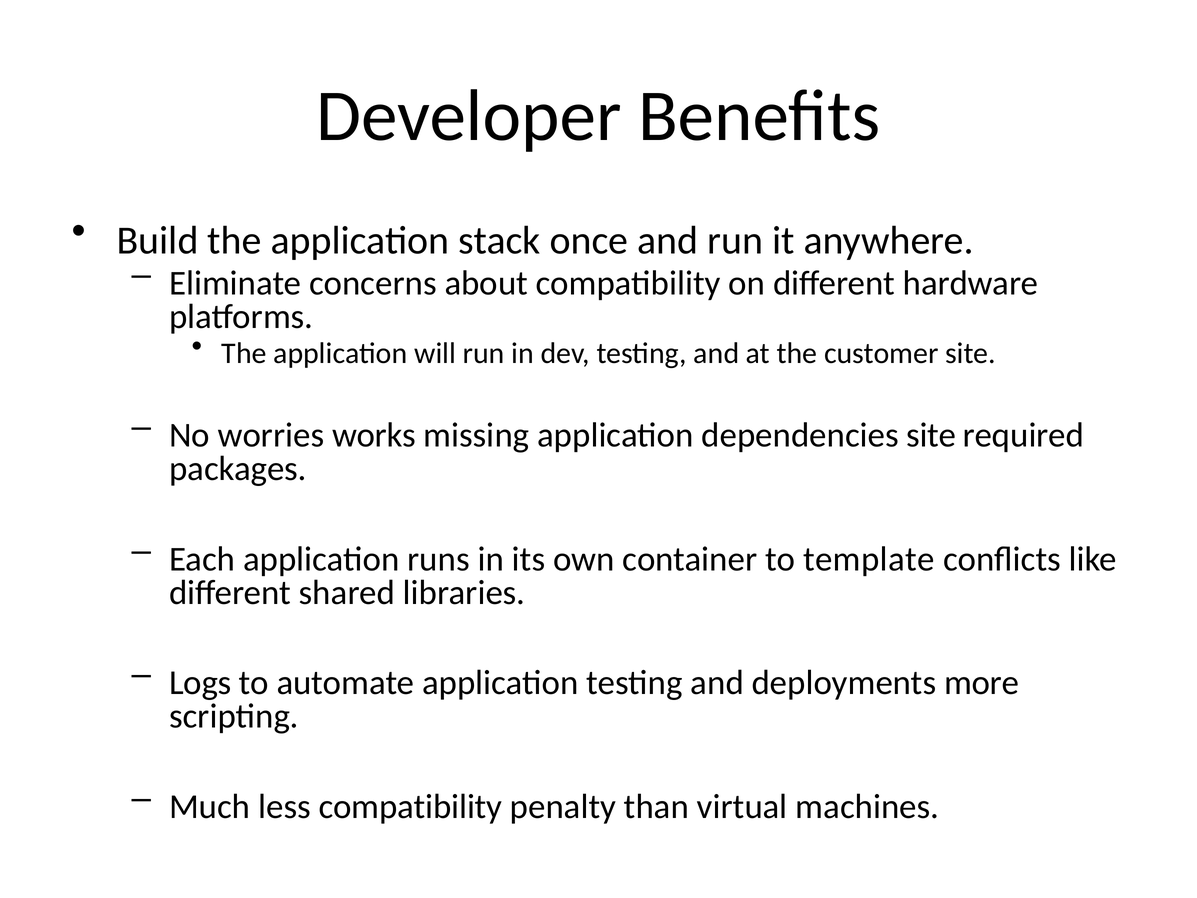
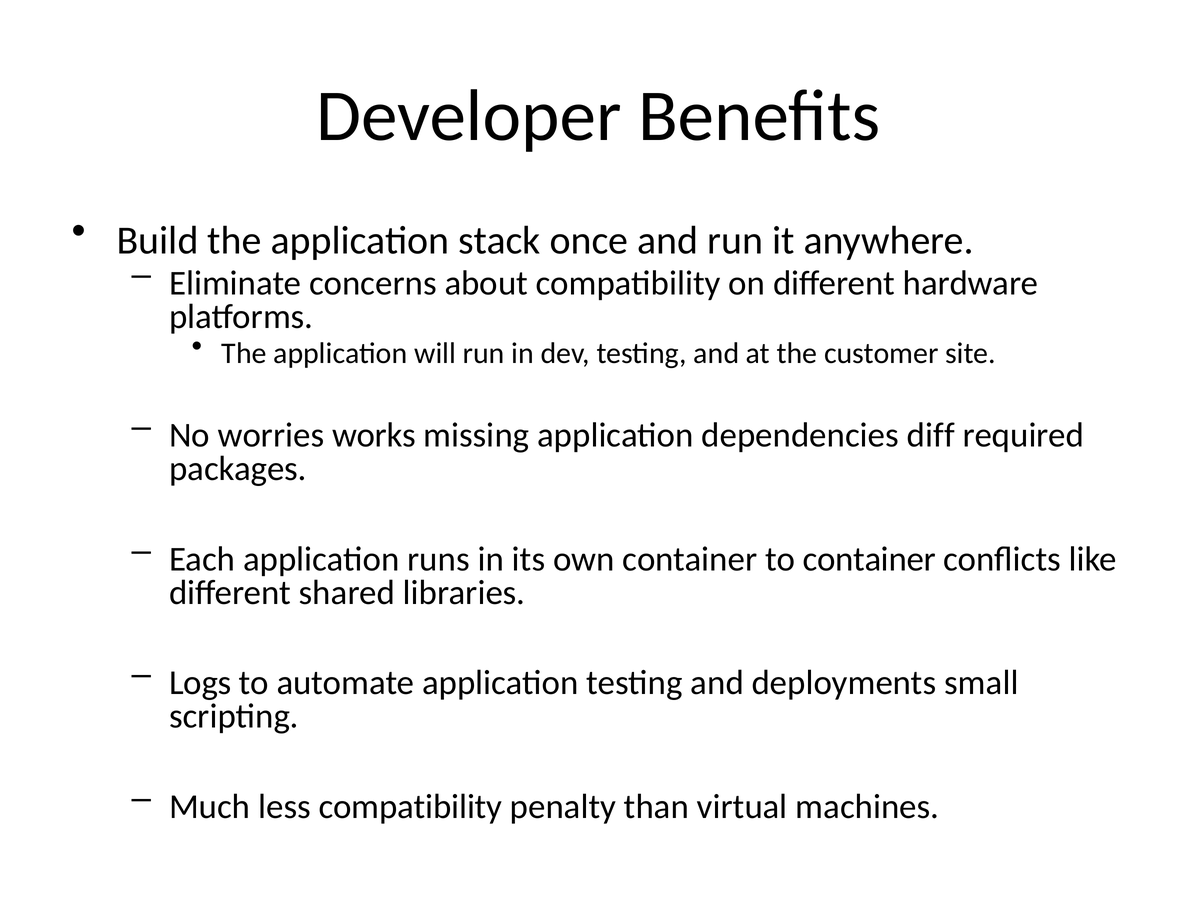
dependencies site: site -> diff (931, 435)
to template: template -> container (869, 559)
more: more -> small (981, 683)
